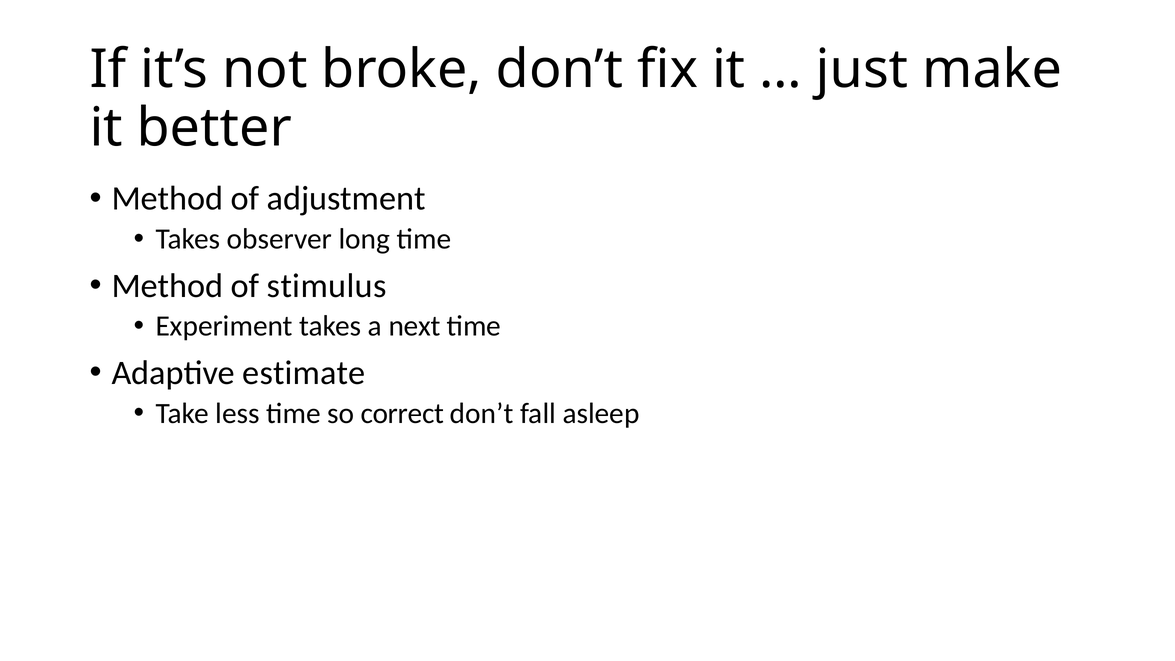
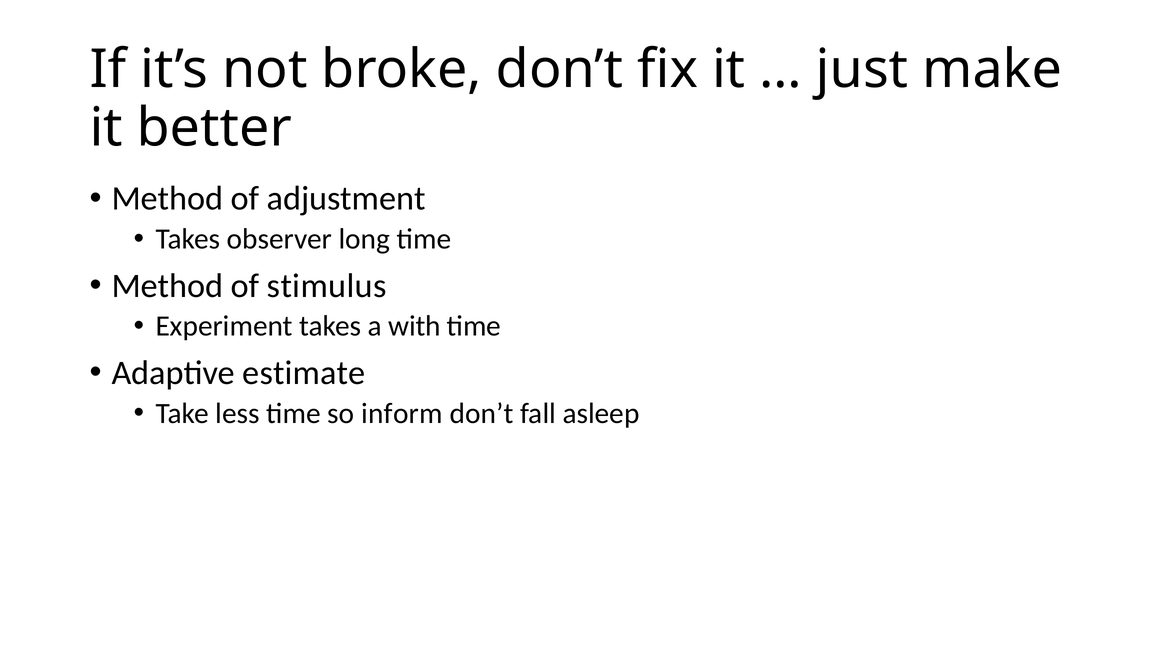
next: next -> with (414, 326)
correct: correct -> inform (402, 413)
